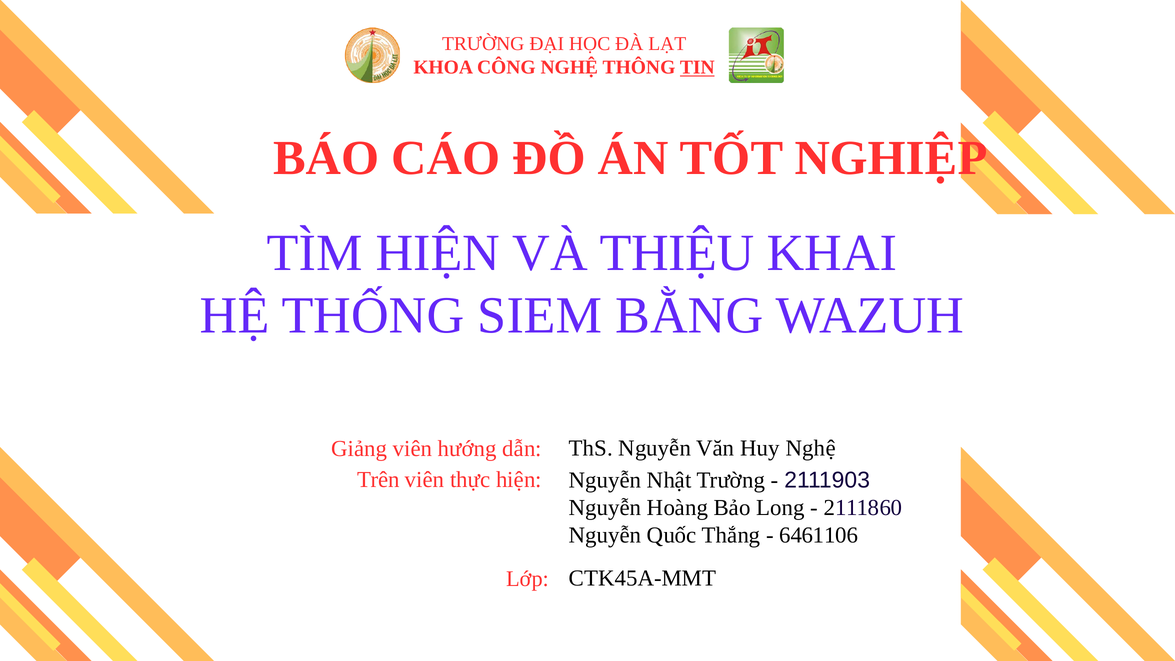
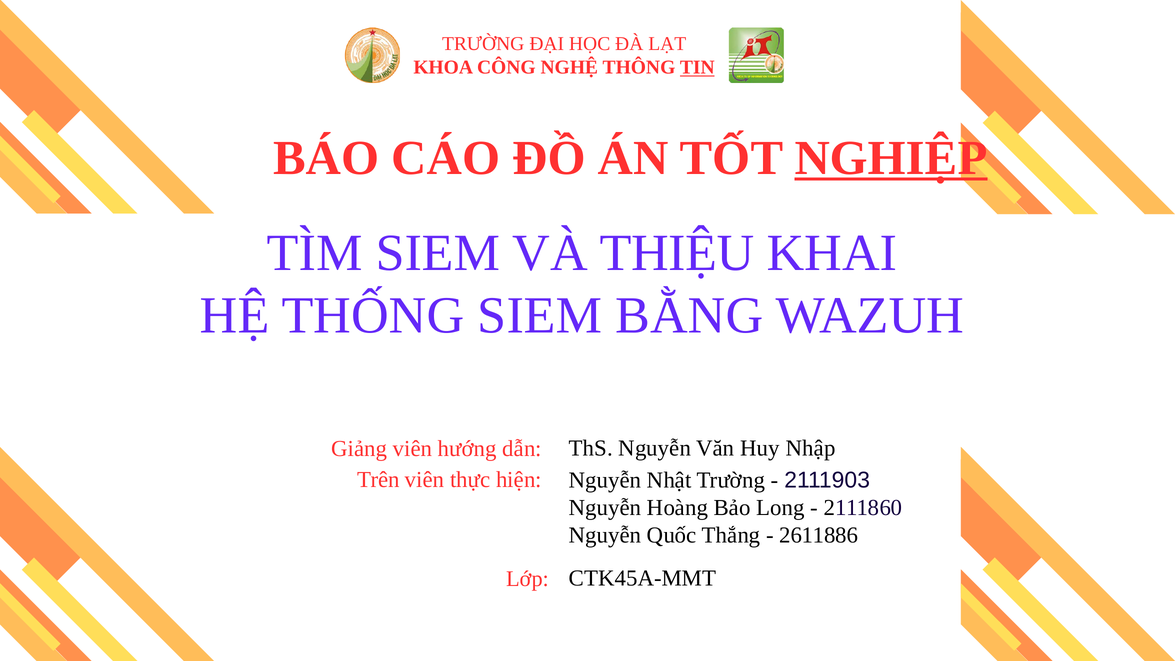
NGHIỆP underline: none -> present (891, 158)
TÌM HIỆN: HIỆN -> SIEM (438, 253)
Huy Nghệ: Nghệ -> Nhập (811, 448)
6461106: 6461106 -> 2611886 (819, 535)
